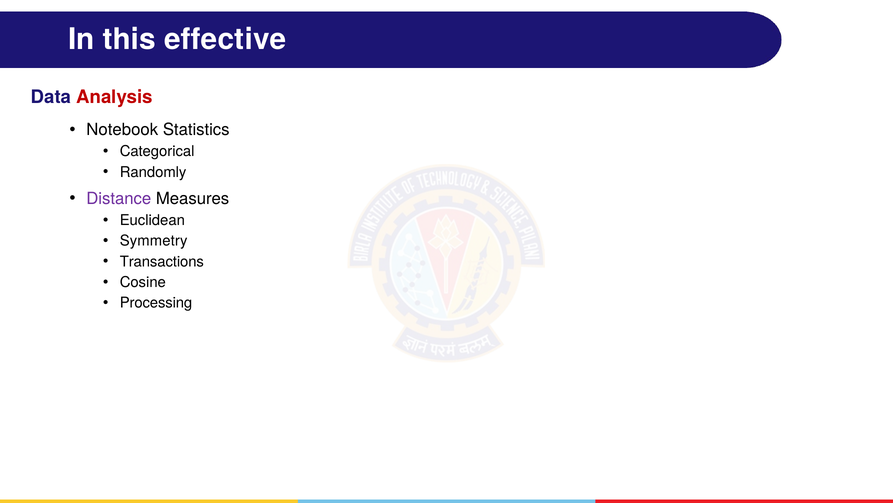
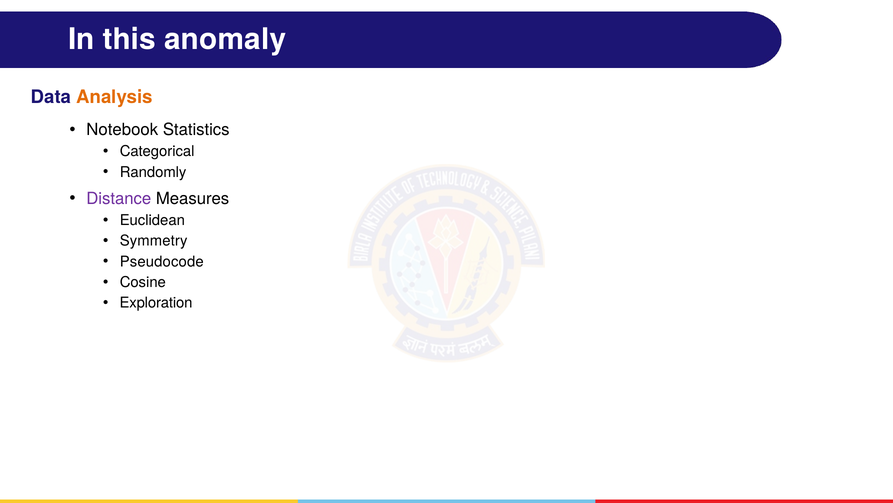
effective: effective -> anomaly (225, 40)
Analysis colour: red -> orange (115, 97)
Transactions: Transactions -> Pseudocode (162, 261)
Processing: Processing -> Exploration (156, 303)
